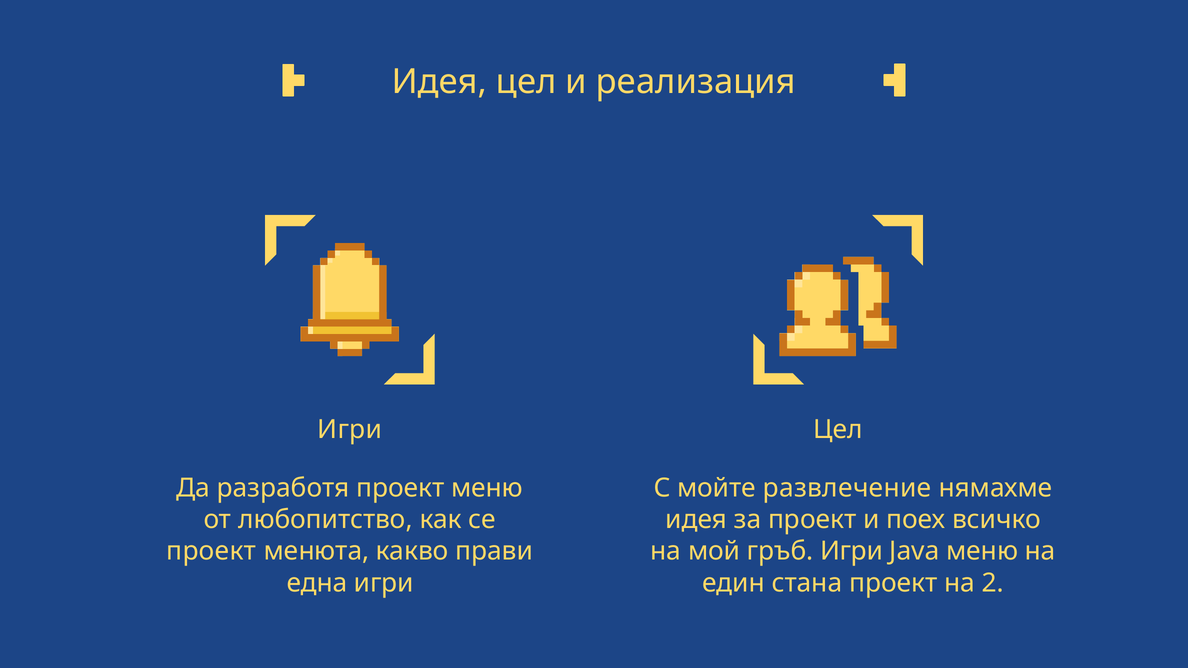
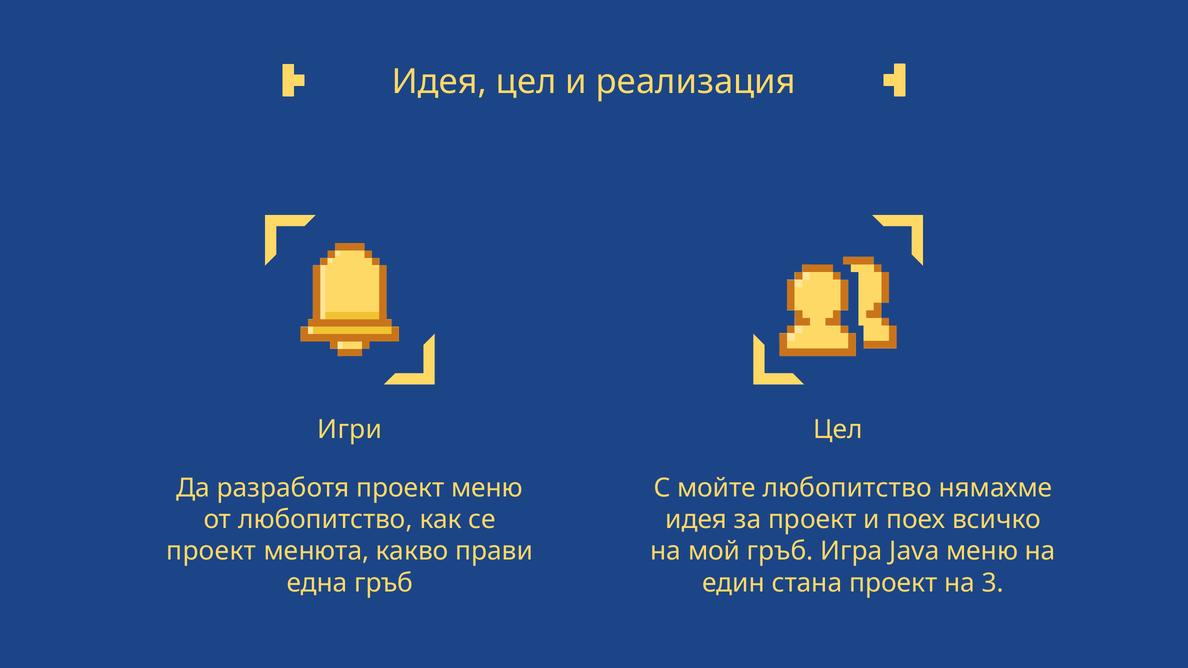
мойте развлечение: развлечение -> любопитство (847, 488)
гръб Игри: Игри -> Игра (851, 551)
една игри: игри -> гръб (384, 583)
2: 2 -> 3 (993, 583)
